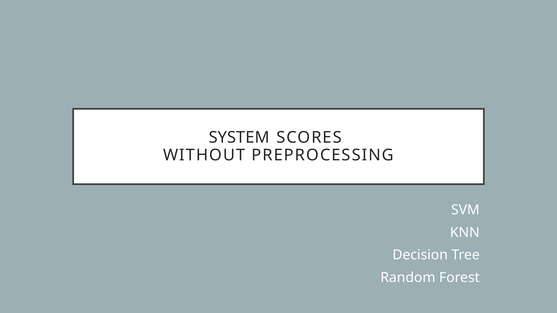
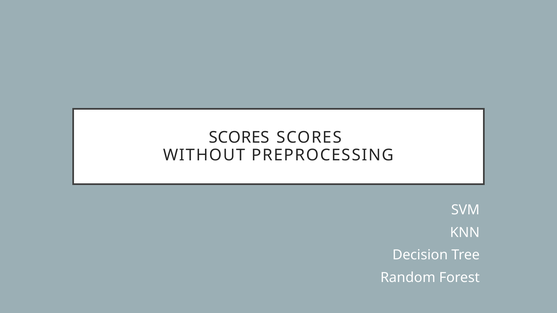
SYSTEM: SYSTEM -> SCORES (239, 138)
